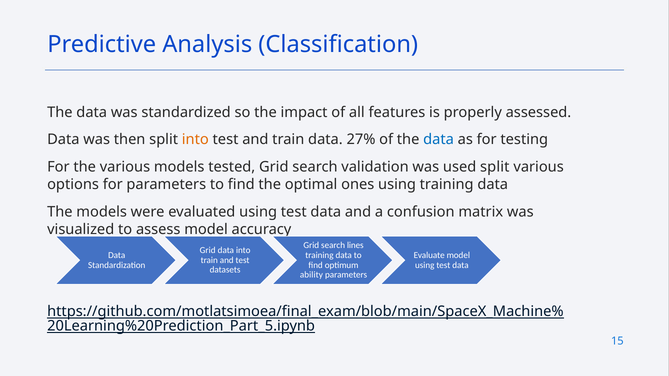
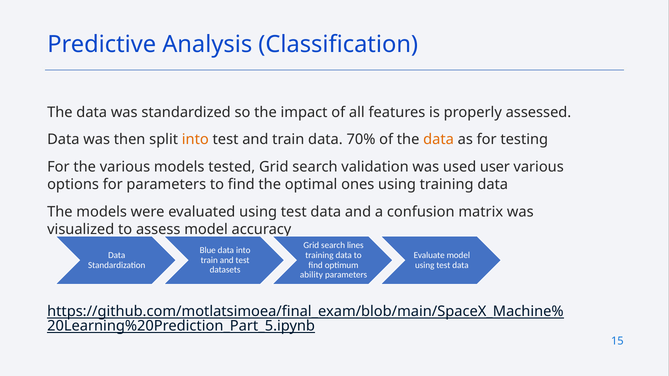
27%: 27% -> 70% (361, 140)
data colour: blue -> orange (439, 140)
used split: split -> user (495, 167)
Grid: Grid -> Blue (208, 251)
